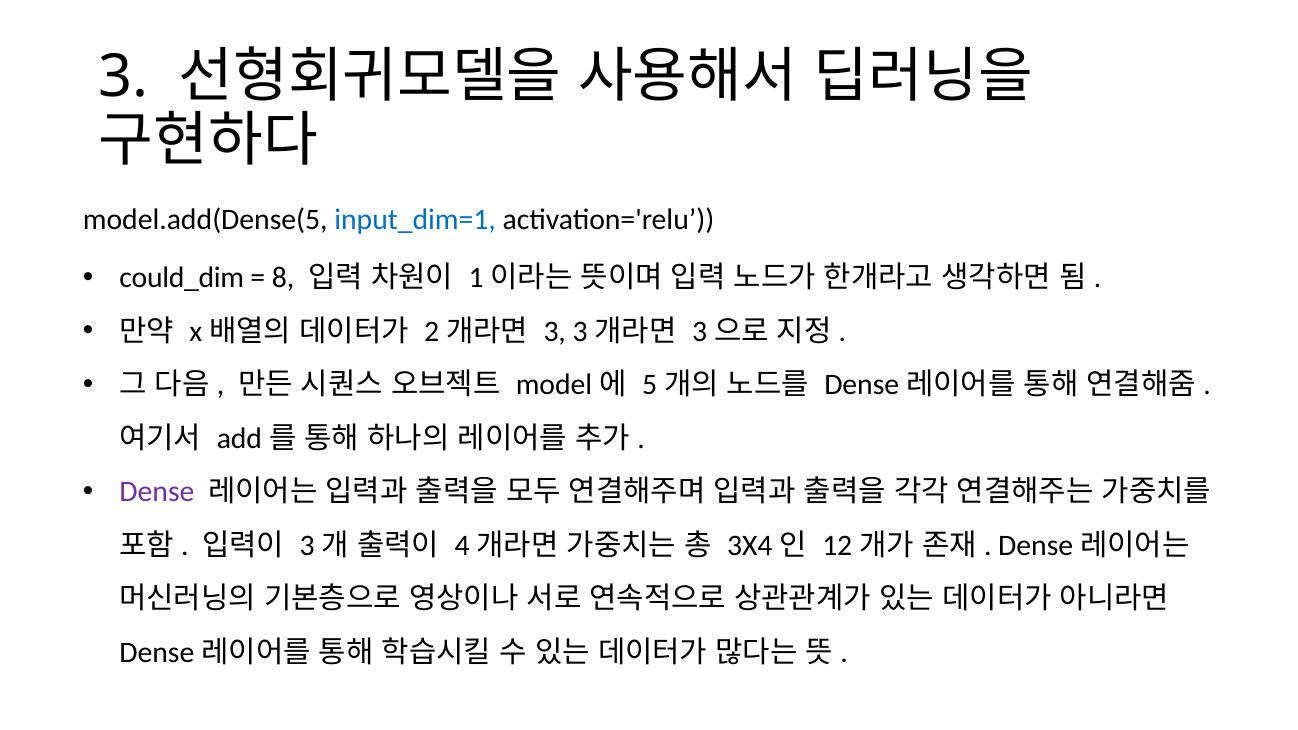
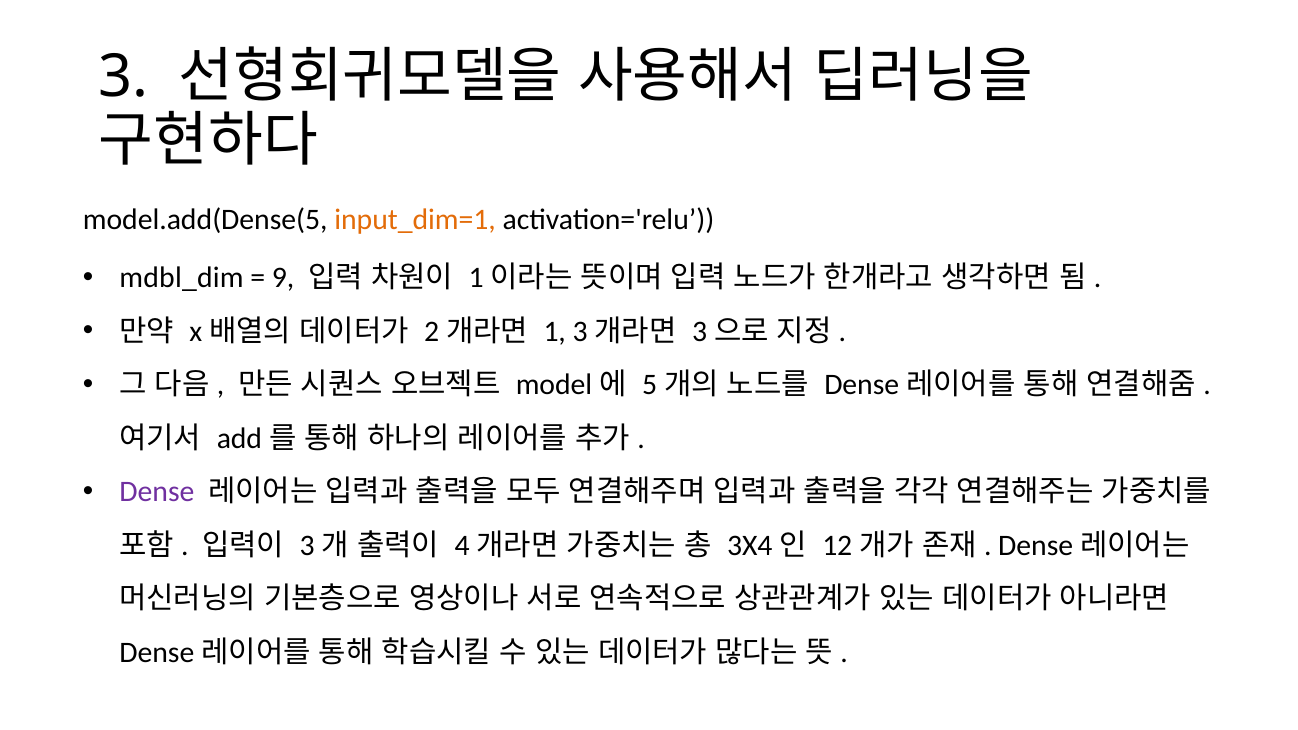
input_dim=1 colour: blue -> orange (415, 220)
could_dim: could_dim -> mdbl_dim (182, 278)
8: 8 -> 9 (283, 278)
3: 3 -> 1 (555, 332)
